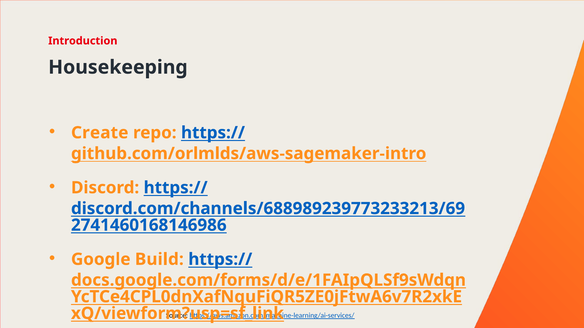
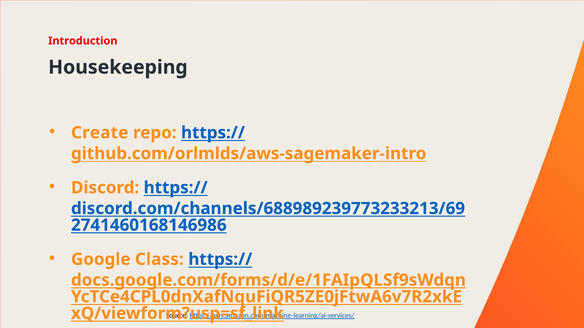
Build: Build -> Class (159, 260)
